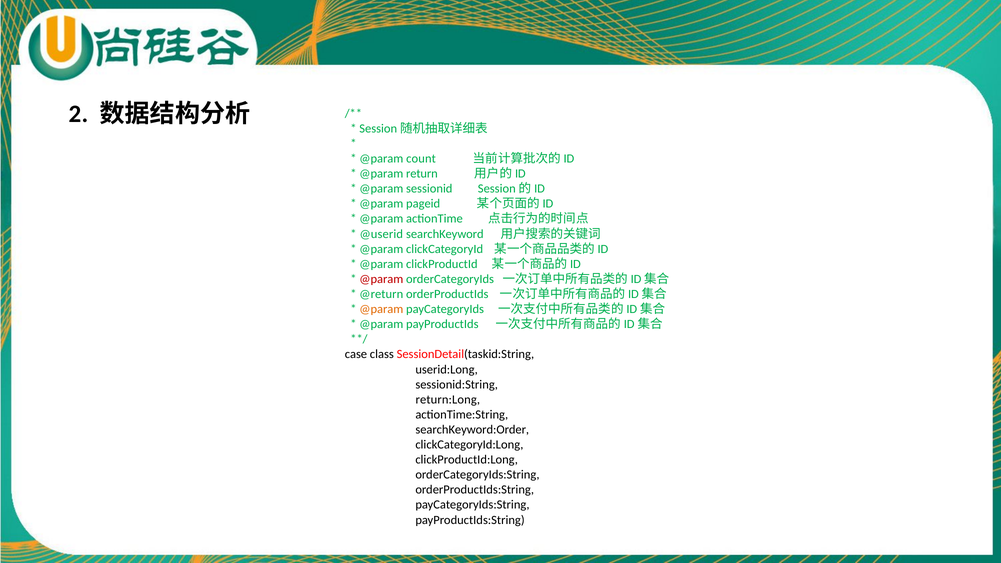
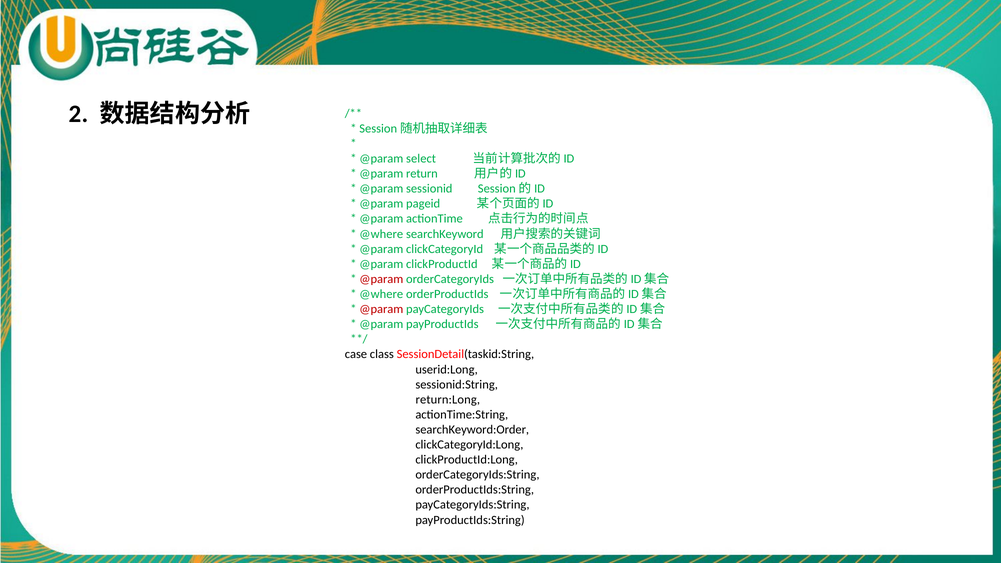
count: count -> select (421, 159)
@userid: @userid -> @where (381, 234)
@return: @return -> @where (381, 294)
@param colour: orange -> red (381, 309)
